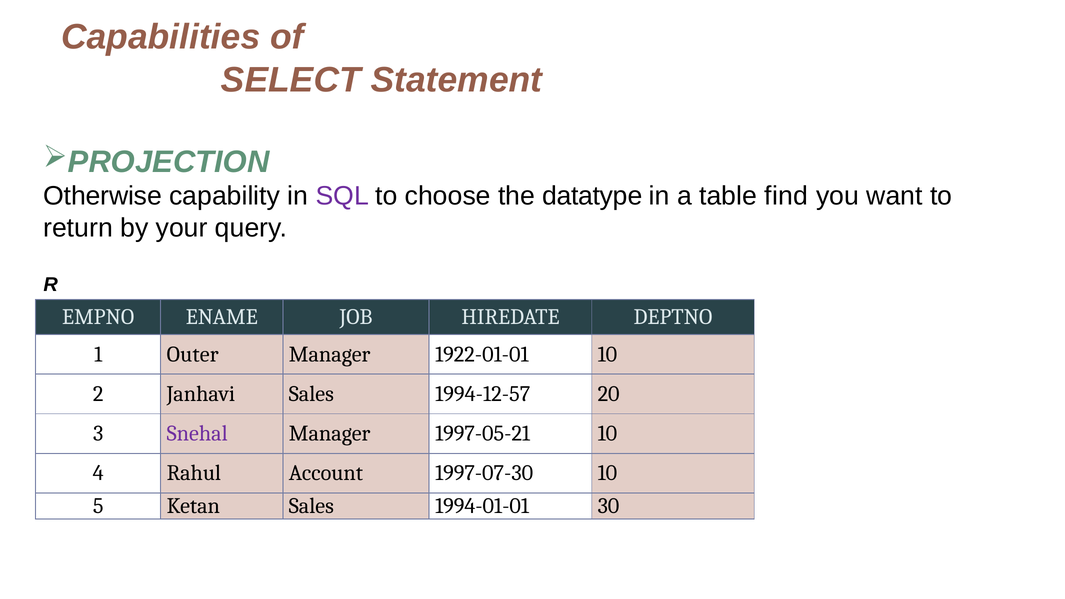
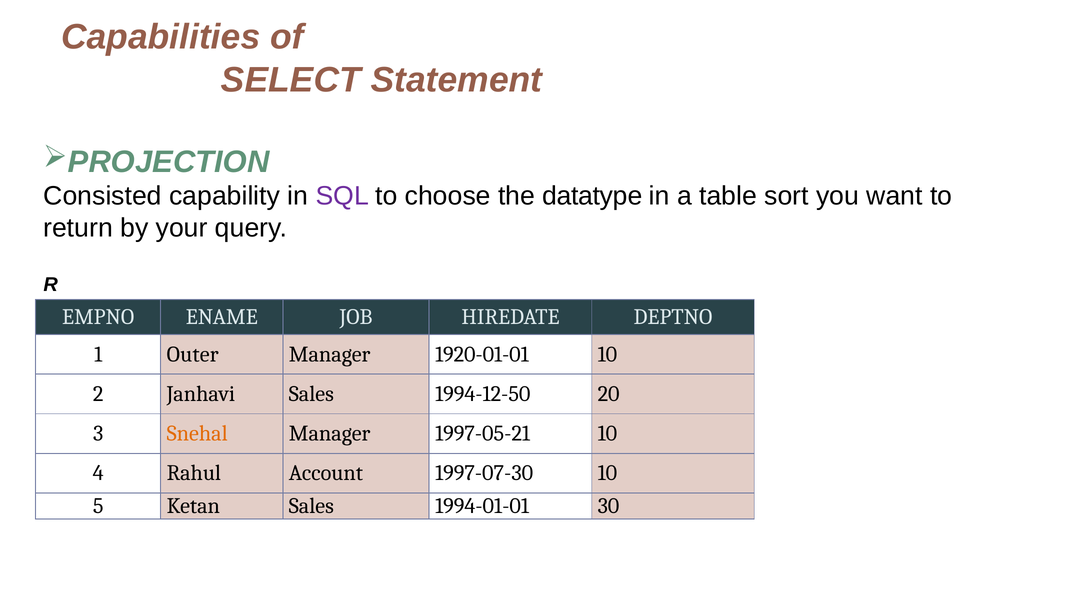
Otherwise: Otherwise -> Consisted (103, 196)
find: find -> sort (786, 196)
1922-01-01: 1922-01-01 -> 1920-01-01 (482, 354)
1994-12-57: 1994-12-57 -> 1994-12-50 (483, 394)
Snehal colour: purple -> orange (197, 433)
